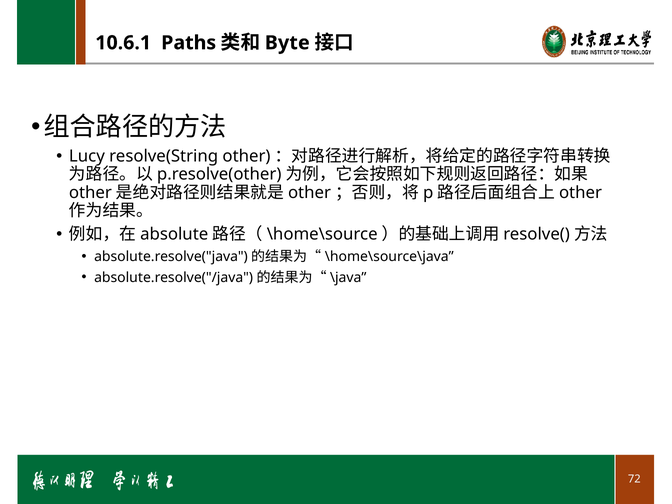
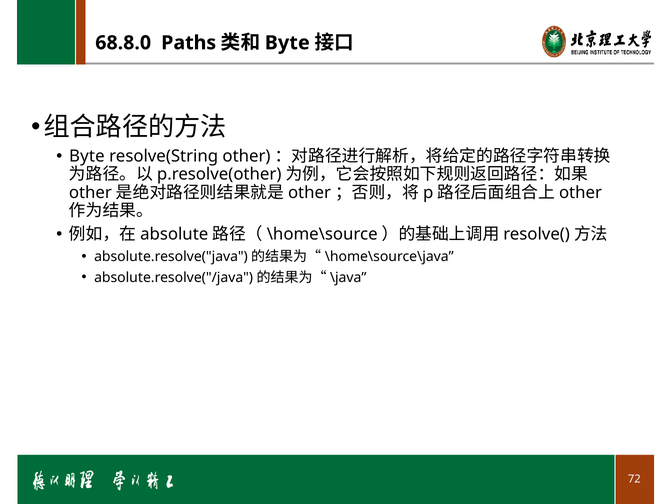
10.6.1: 10.6.1 -> 68.8.0 (123, 43)
Lucy: Lucy -> Byte (87, 156)
